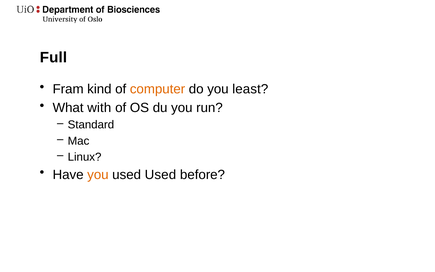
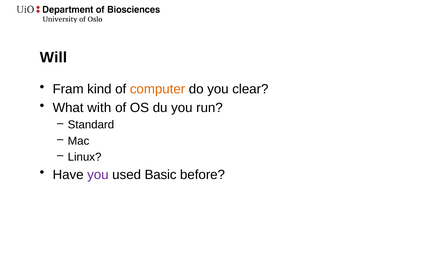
Full: Full -> Will (53, 57)
least: least -> clear (250, 89)
you colour: orange -> purple (98, 175)
used Used: Used -> Basic (161, 175)
